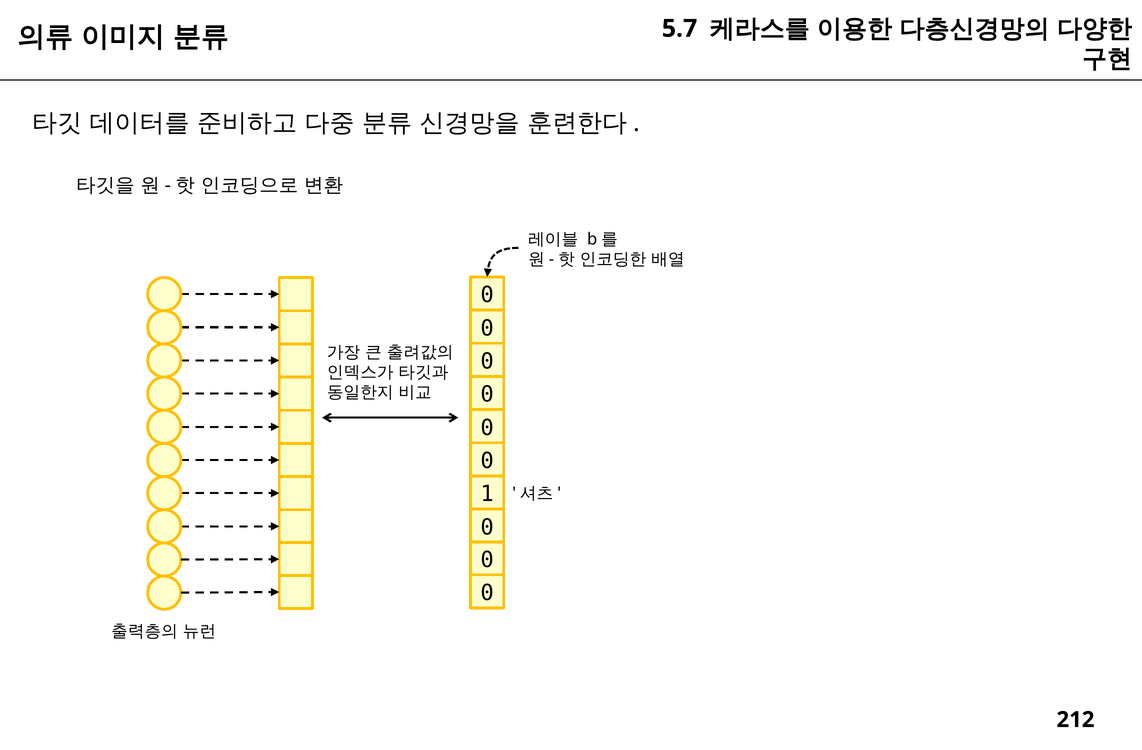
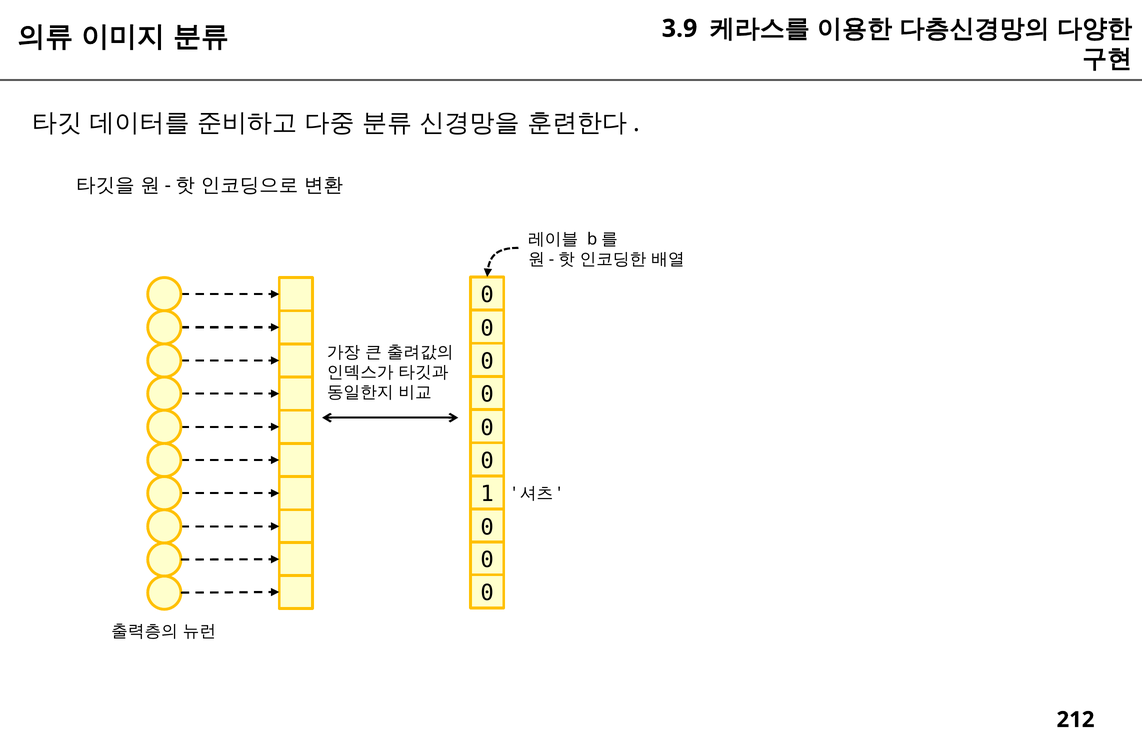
5.7: 5.7 -> 3.9 (680, 29)
